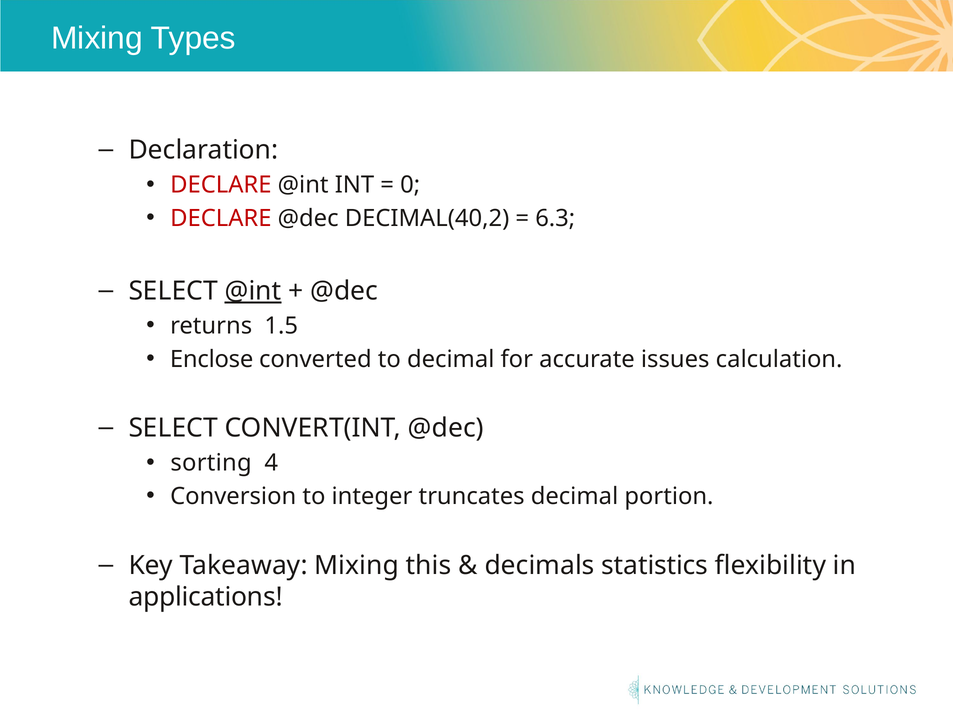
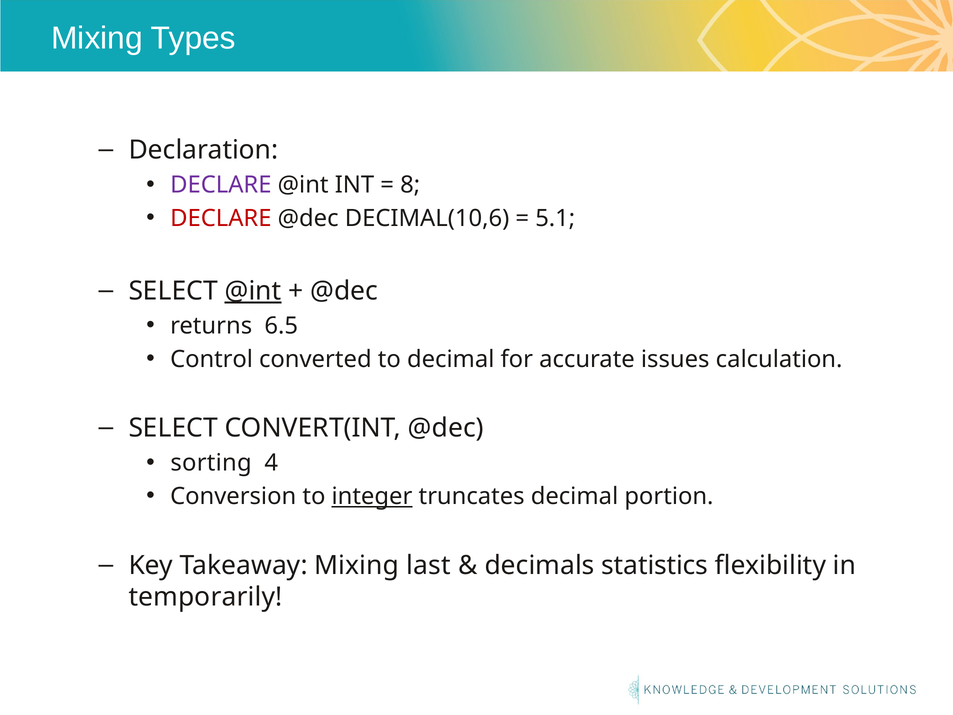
DECLARE colour: red -> purple (221, 185)
0: 0 -> 8 (410, 185)
DECIMAL(40,2: DECIMAL(40,2 -> DECIMAL(10,6 (427, 218)
6.3: 6.3 -> 5.1 (555, 218)
1.5: 1.5 -> 6.5 (281, 326)
Enclose: Enclose -> Control (212, 359)
integer underline: none -> present (372, 496)
this: this -> last (428, 565)
applications: applications -> temporarily (205, 597)
